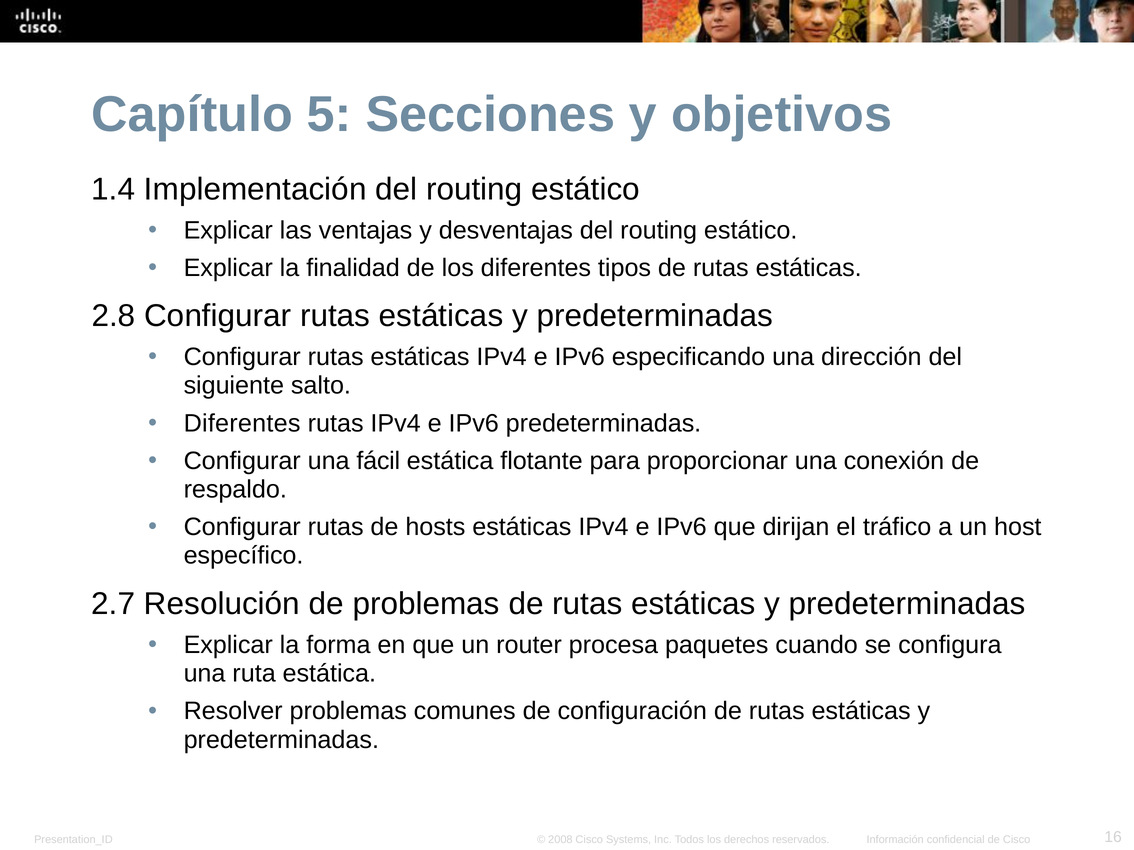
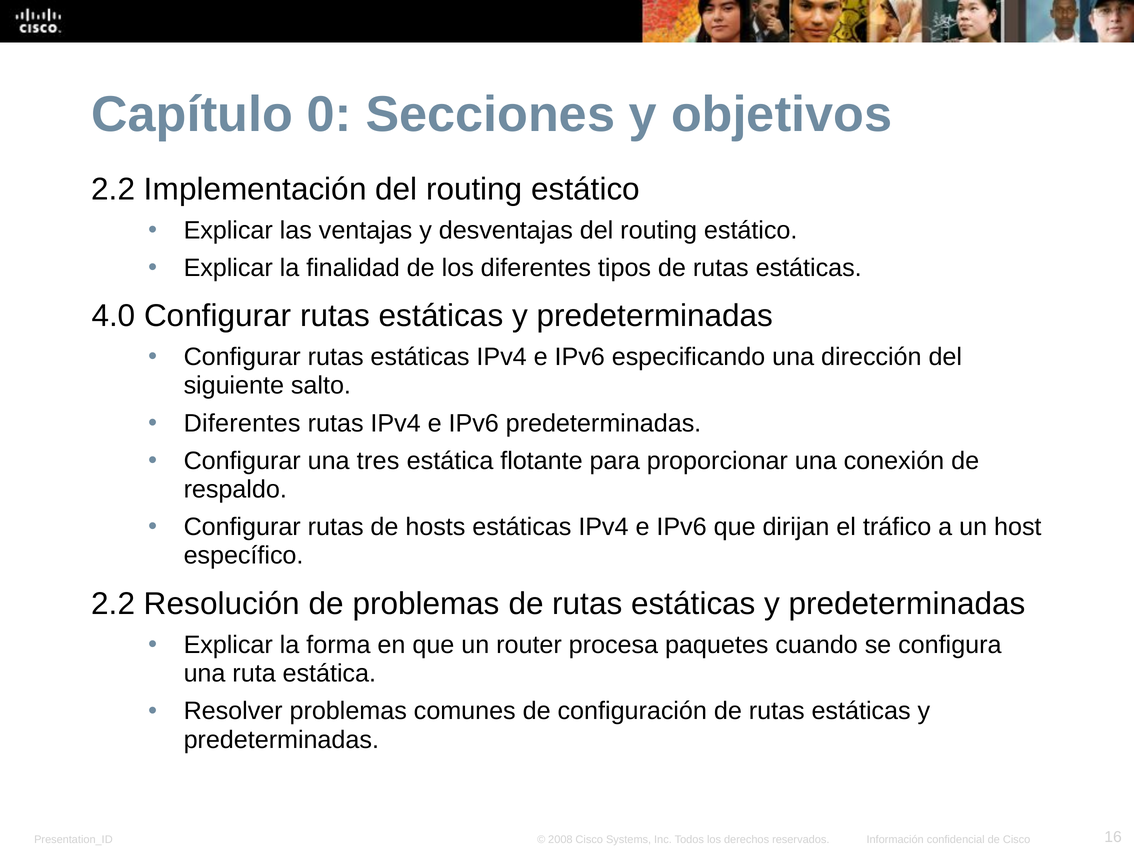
5: 5 -> 0 (329, 115)
1.4: 1.4 -> 2.2 (113, 189)
2.8: 2.8 -> 4.0 (114, 316)
fácil: fácil -> tres (378, 461)
2.7: 2.7 -> 2.2 (113, 604)
